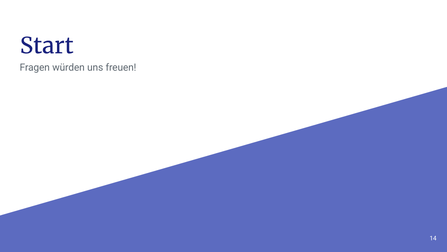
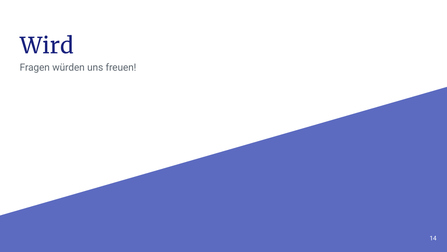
Start: Start -> Wird (47, 46)
